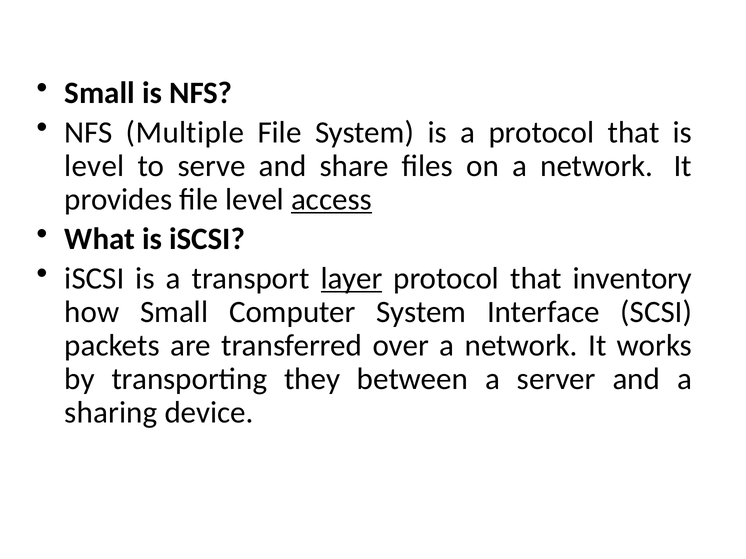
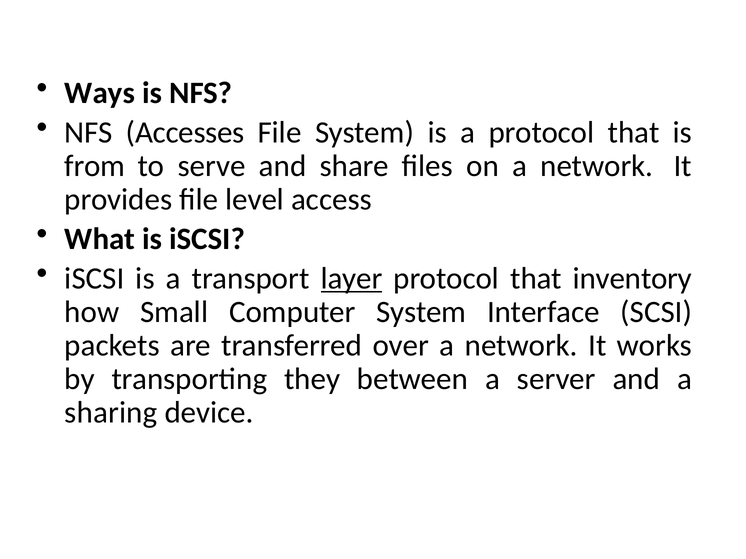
Small: Small -> Ways (100, 93)
Multiple: Multiple -> Accesses (185, 132)
level: level -> from (95, 166)
access underline: present -> none (332, 200)
